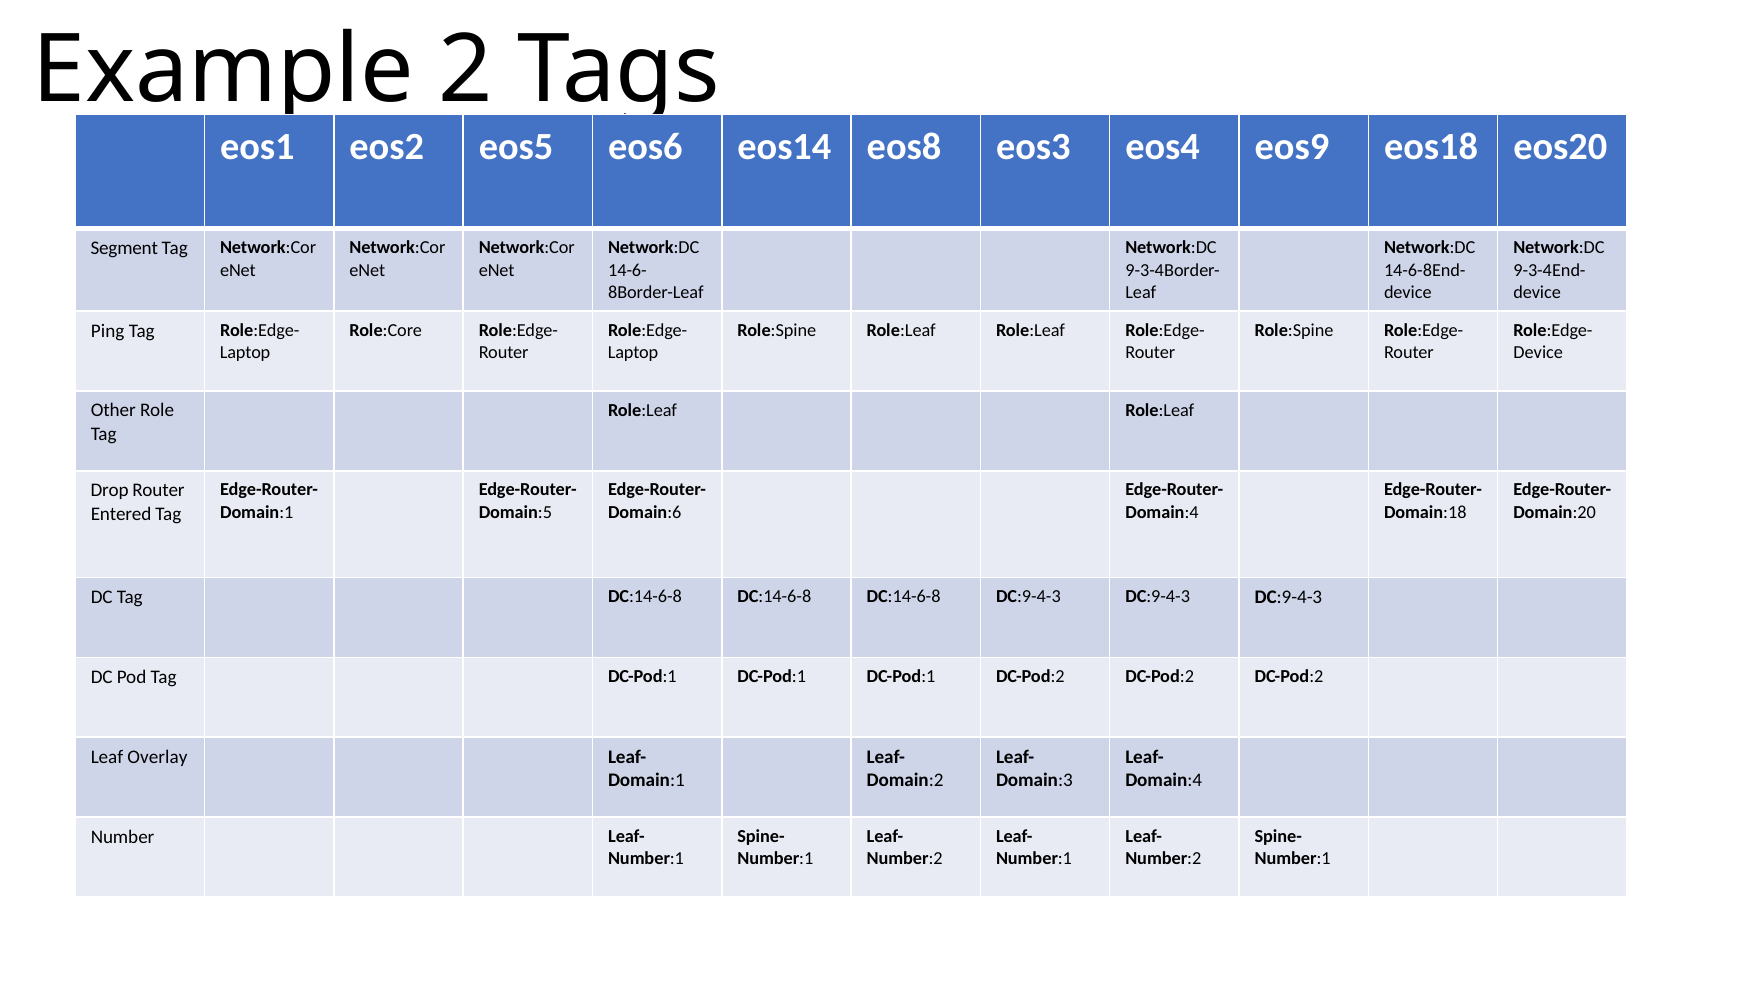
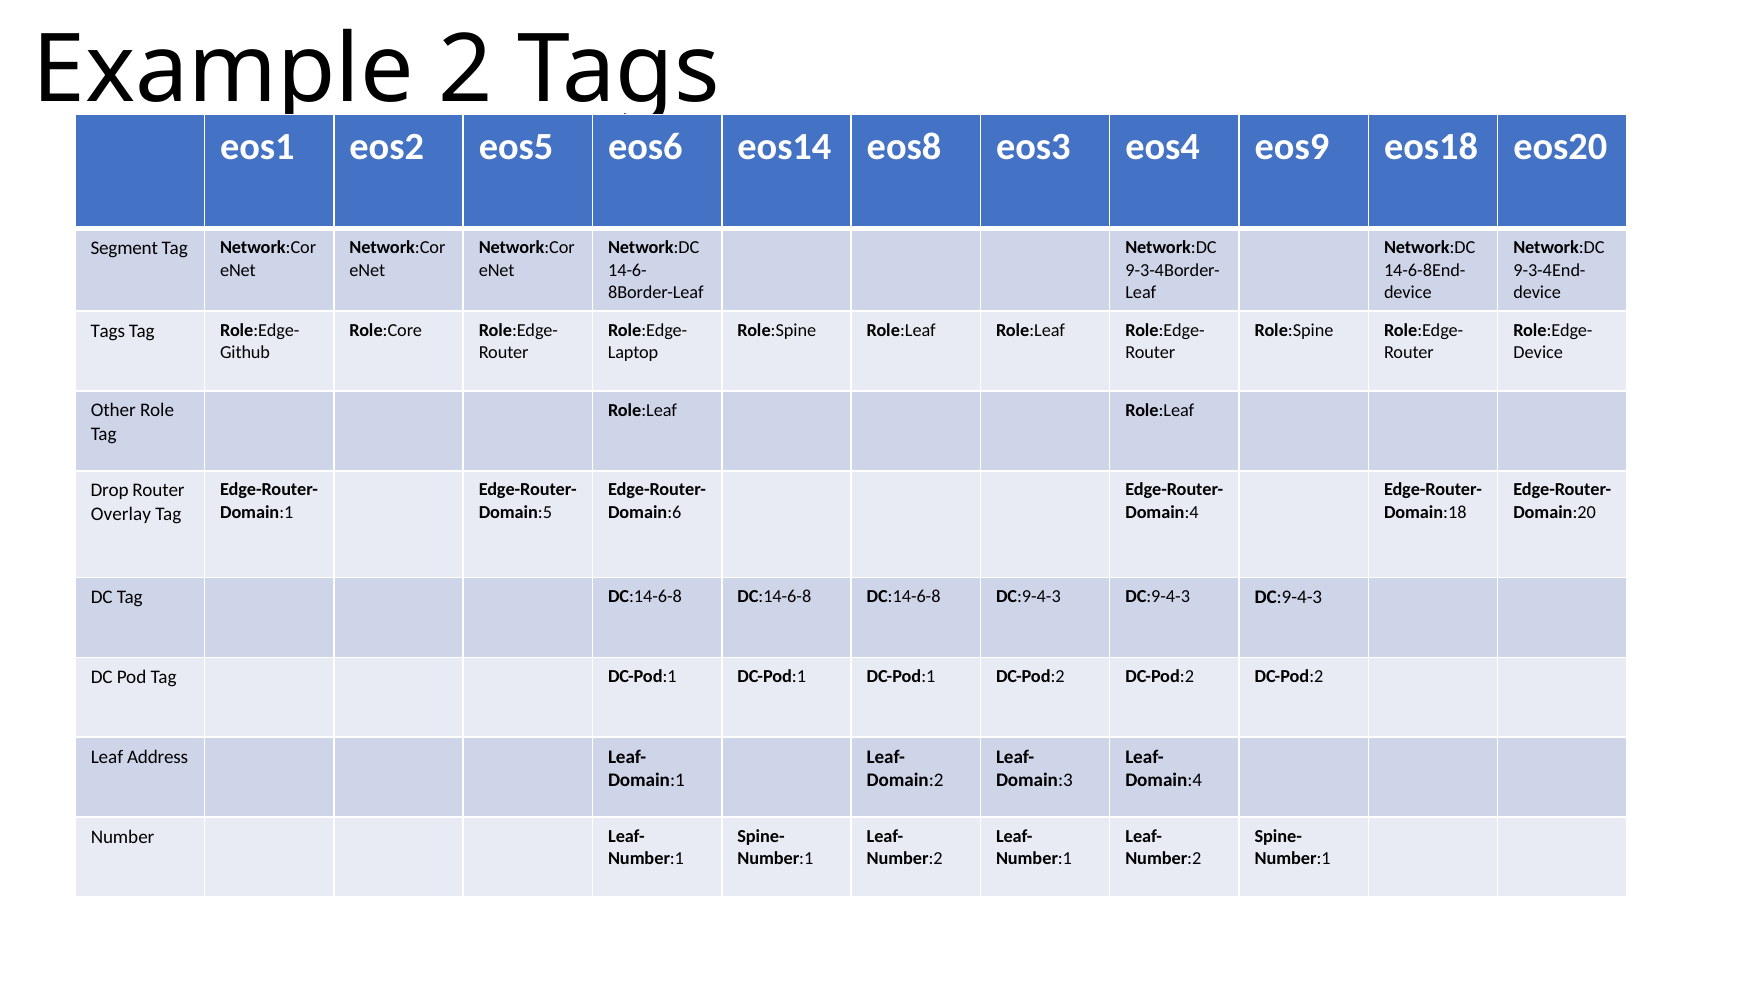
Ping: Ping -> Tags (108, 331)
Laptop: Laptop -> Github (245, 352)
Entered: Entered -> Overlay (121, 514)
Overlay: Overlay -> Address (158, 757)
